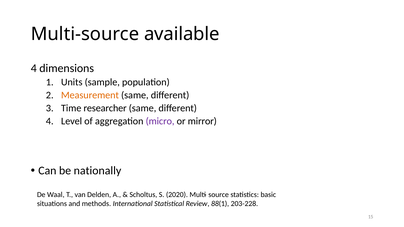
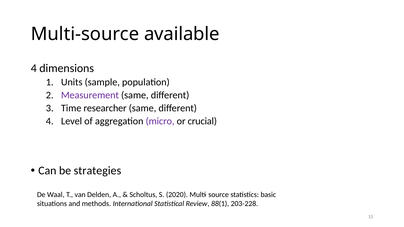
Measurement colour: orange -> purple (90, 95)
mirror: mirror -> crucial (202, 121)
nationally: nationally -> strategies (97, 171)
